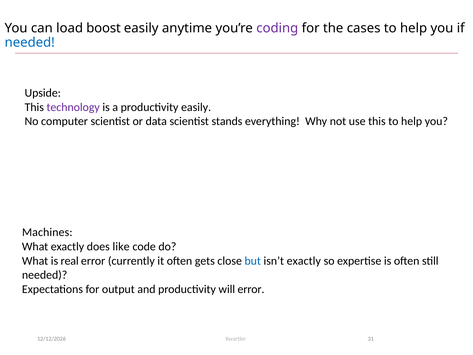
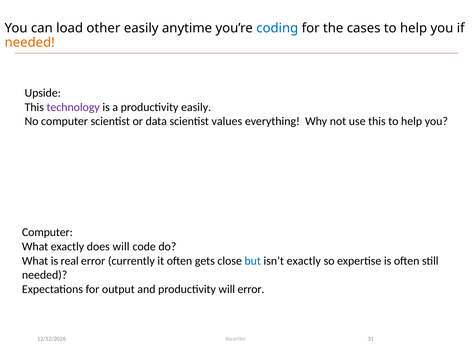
boost: boost -> other (103, 28)
coding colour: purple -> blue (277, 28)
needed colour: blue -> orange (30, 42)
stands: stands -> values (227, 121)
Machines: Machines -> Computer (47, 232)
does like: like -> will (121, 246)
